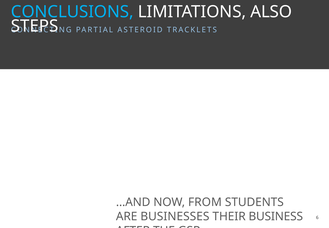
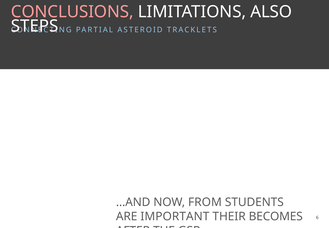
CONCLUSIONS colour: light blue -> pink (72, 12)
BUSINESSES: BUSINESSES -> IMPORTANT (175, 216)
BUSINESS: BUSINESS -> BECOMES (276, 216)
